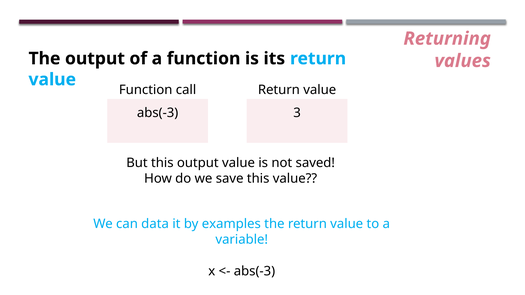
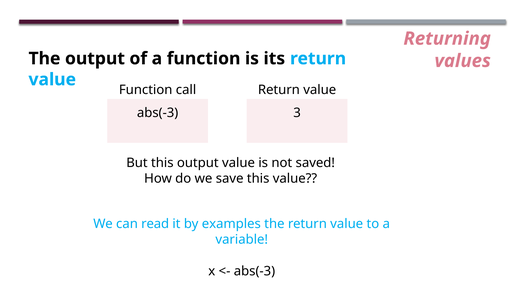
data: data -> read (155, 224)
